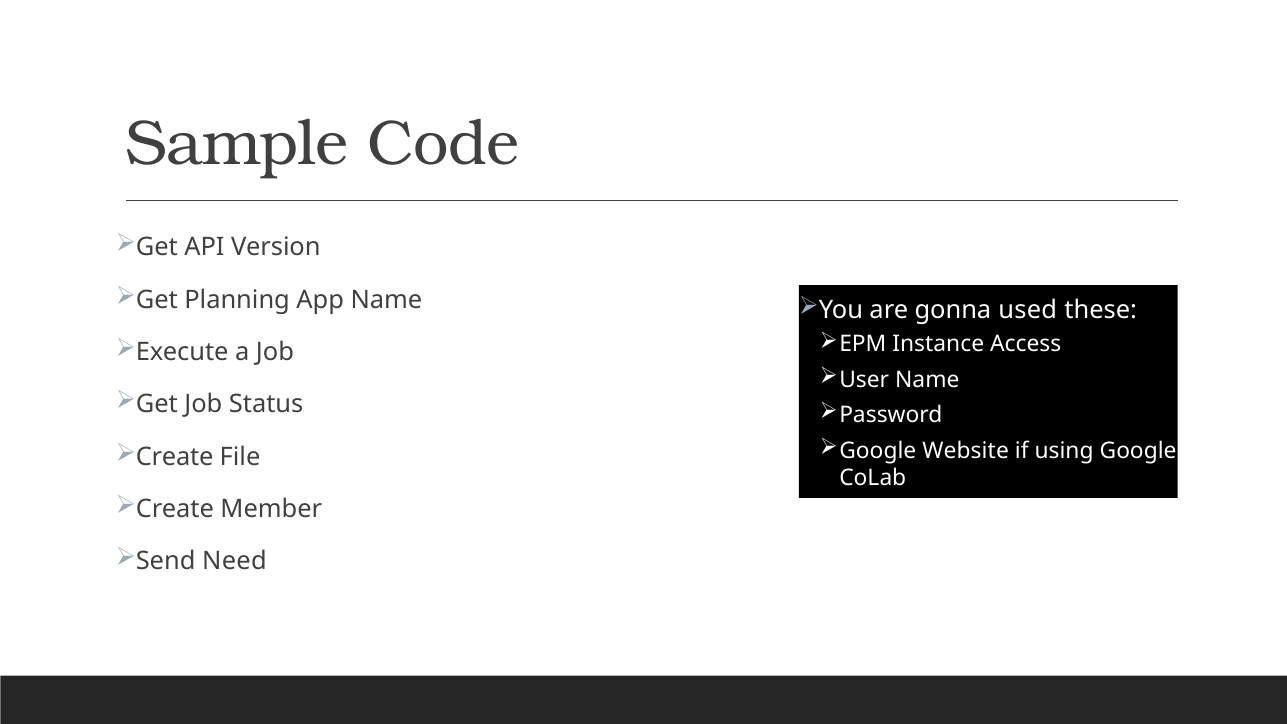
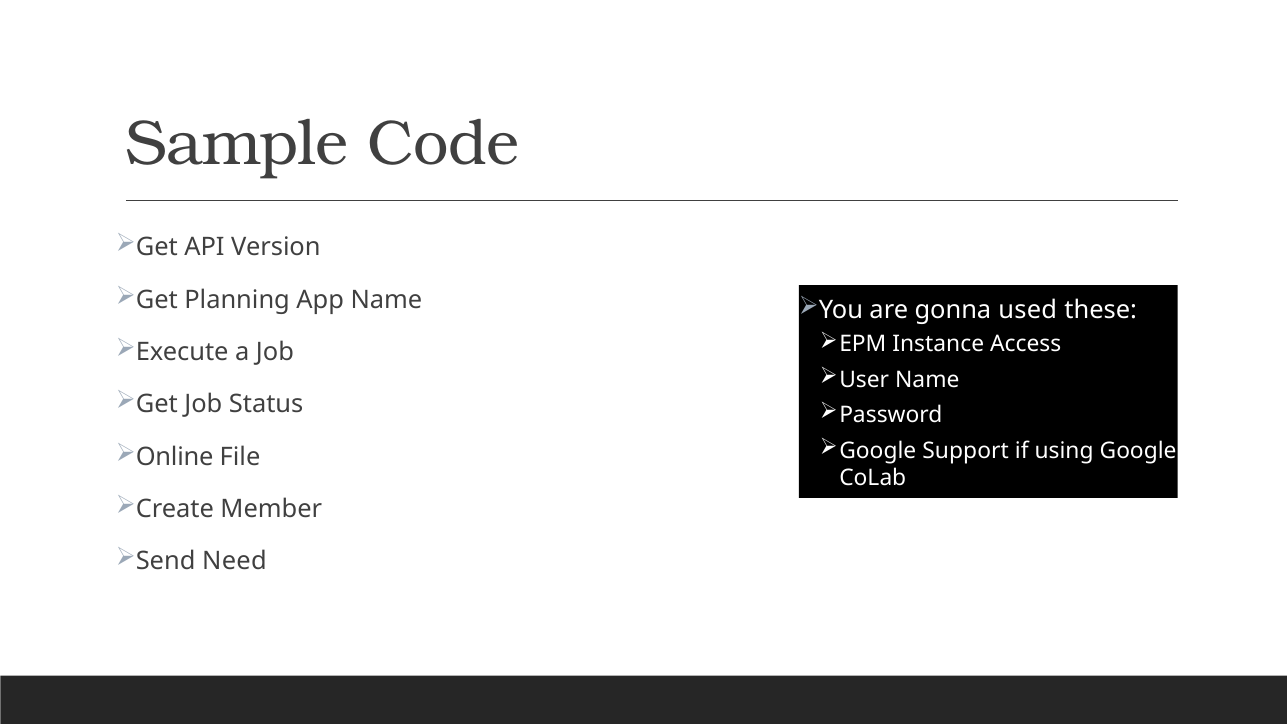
Website: Website -> Support (966, 451)
Create: Create -> Online (175, 457)
